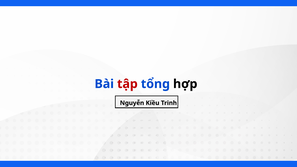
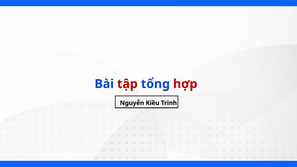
hợp colour: black -> red (185, 84)
